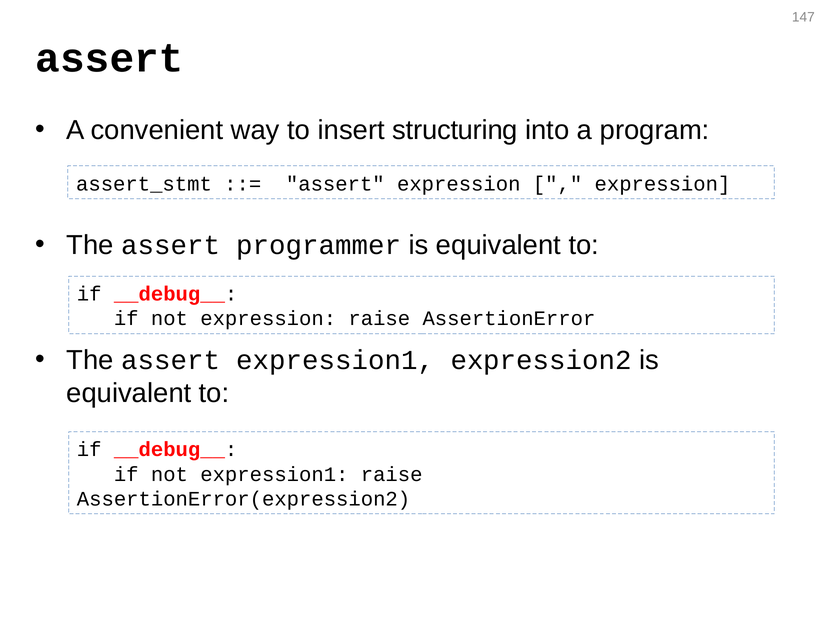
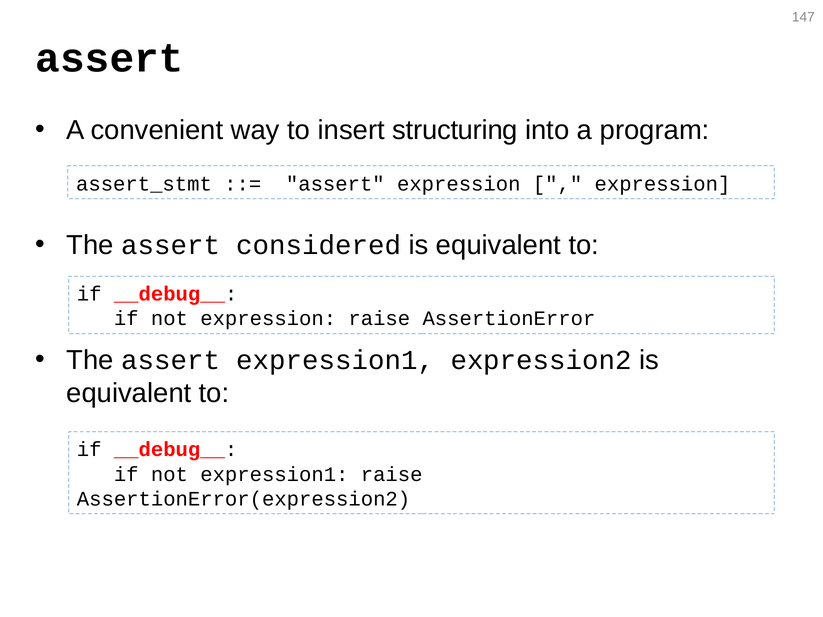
programmer: programmer -> considered (319, 245)
